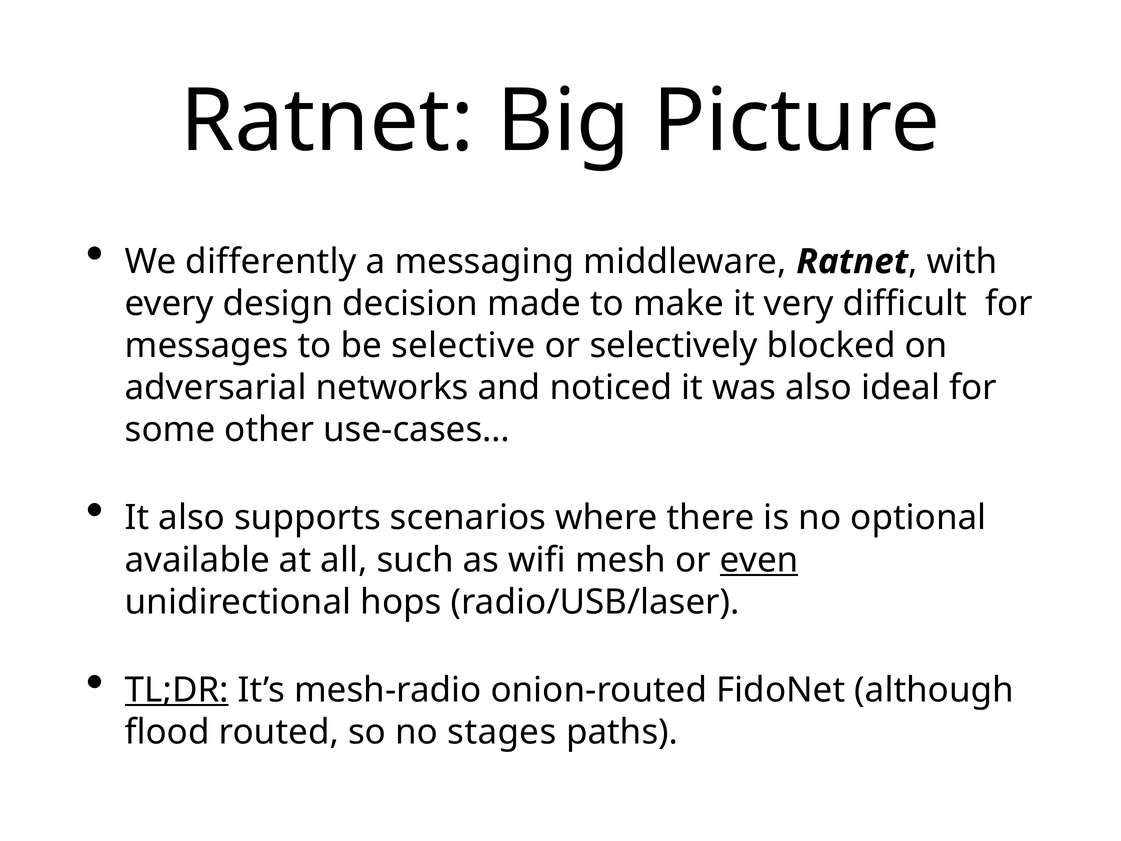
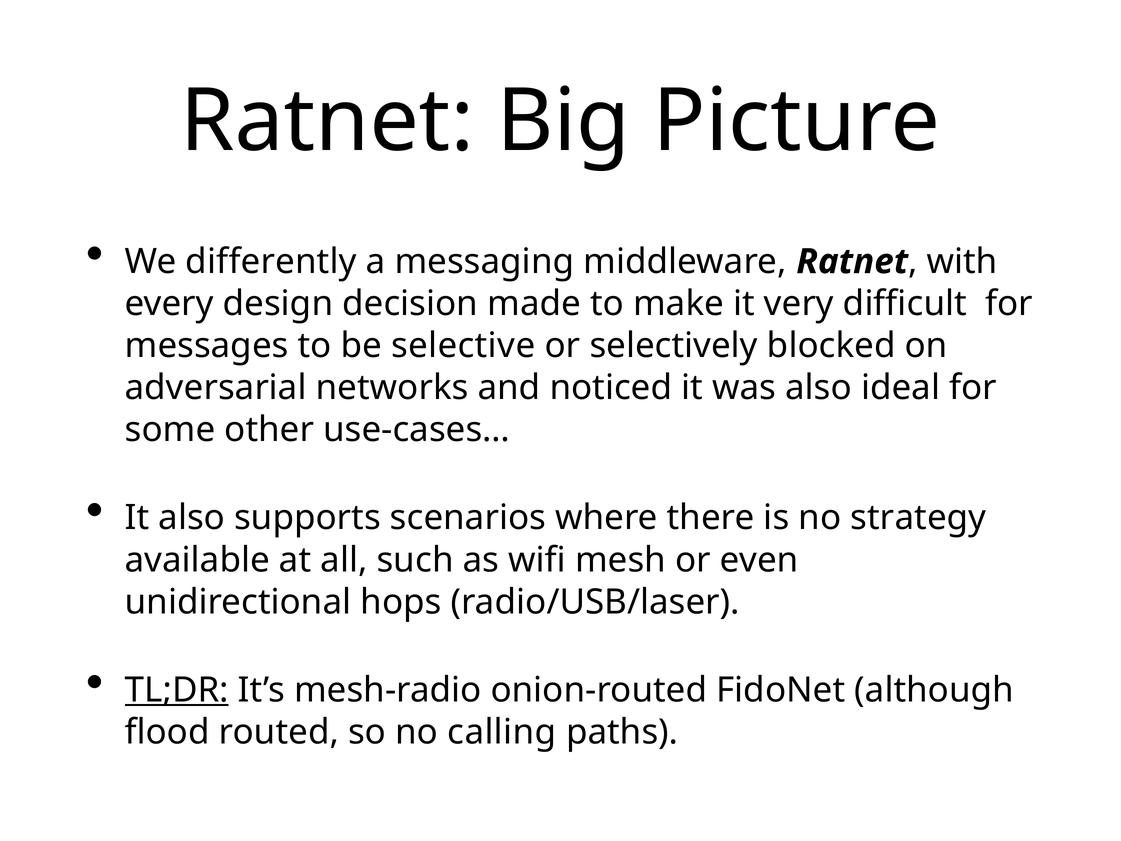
optional: optional -> strategy (918, 518)
even underline: present -> none (759, 560)
stages: stages -> calling (502, 732)
